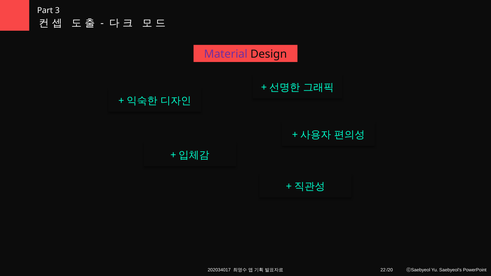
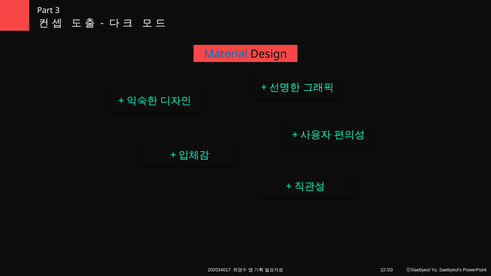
Material colour: purple -> blue (226, 54)
